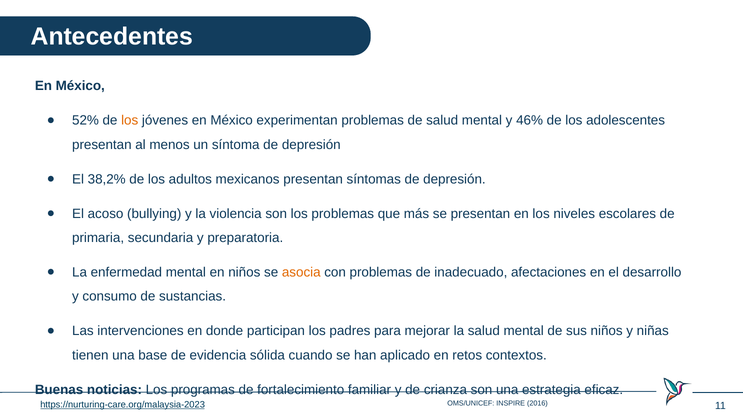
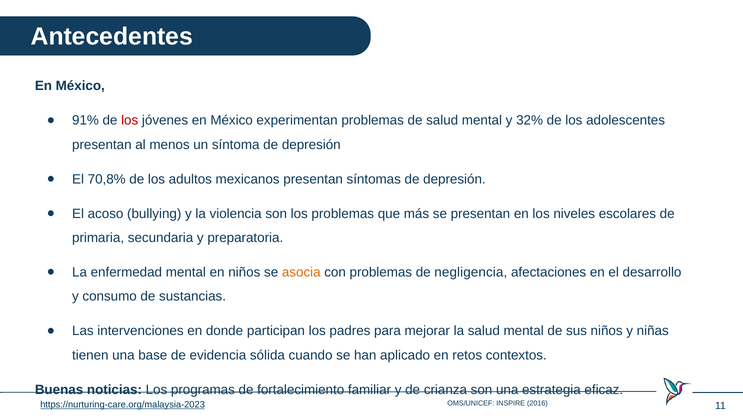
52%: 52% -> 91% (85, 120)
los colour: orange -> red (130, 120)
46%: 46% -> 32% (530, 120)
38,2%: 38,2% -> 70,8% (107, 179)
inadecuado: inadecuado -> negligencia (471, 272)
